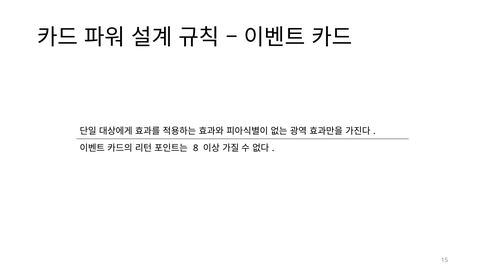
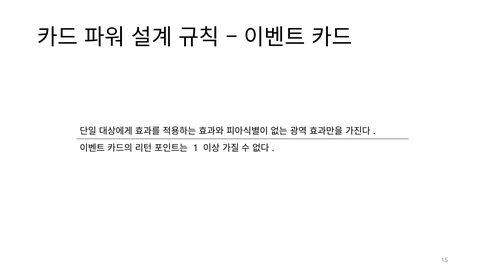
8: 8 -> 1 (196, 148)
